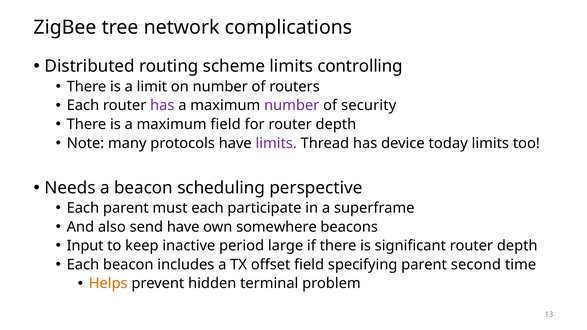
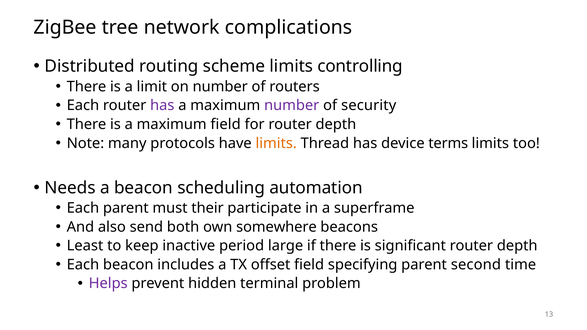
limits colour: purple -> orange (276, 143)
today: today -> terms (448, 143)
perspective: perspective -> automation (316, 188)
must each: each -> their (208, 208)
send have: have -> both (183, 227)
Input: Input -> Least (85, 246)
Helps colour: orange -> purple (108, 284)
